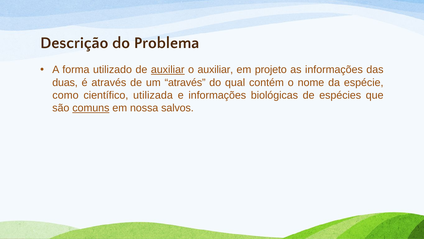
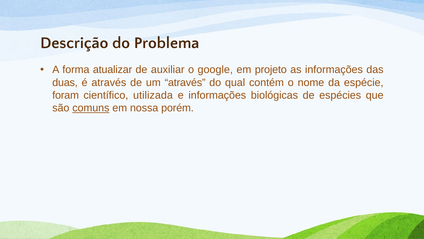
utilizado: utilizado -> atualizar (113, 70)
auxiliar underline: present -> none (168, 70)
o auxiliar: auxiliar -> google (215, 70)
como: como -> foram (66, 95)
salvos: salvos -> porém (177, 108)
